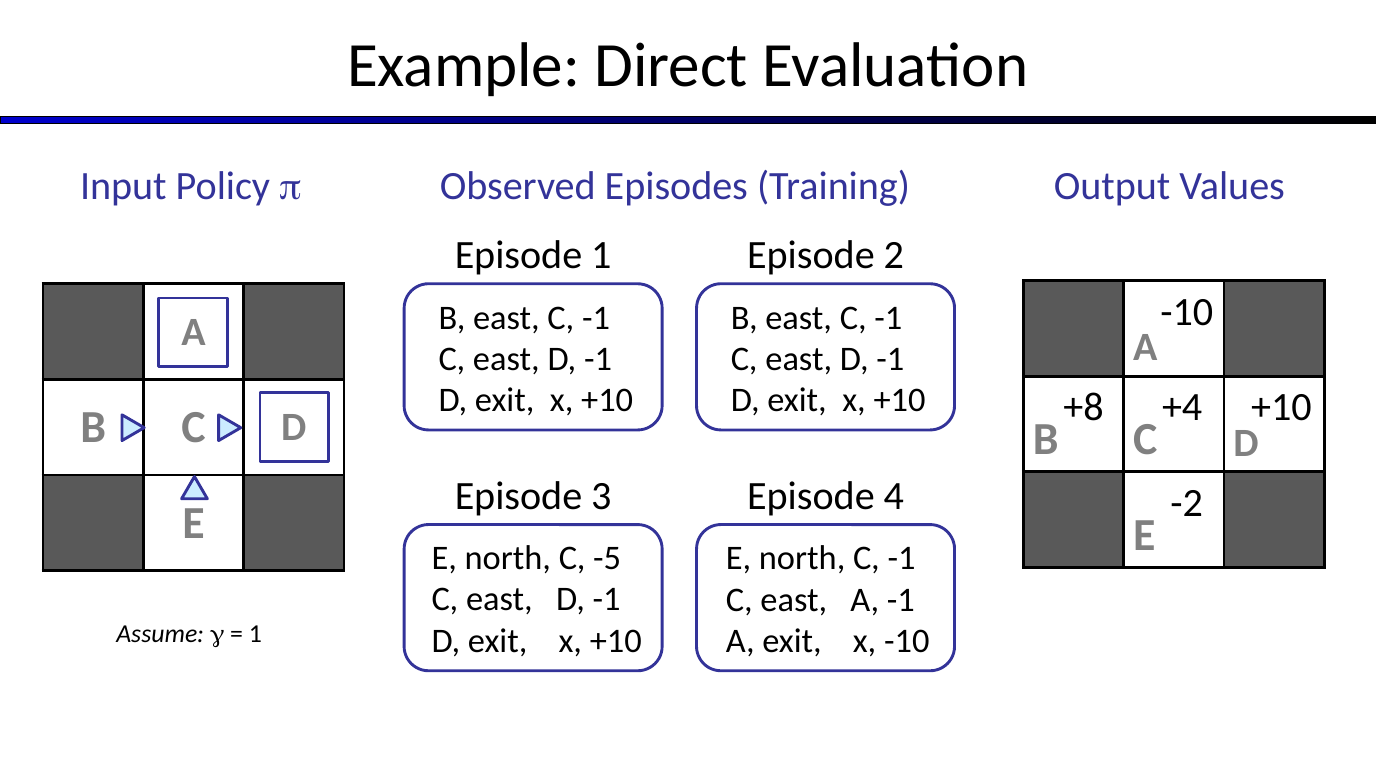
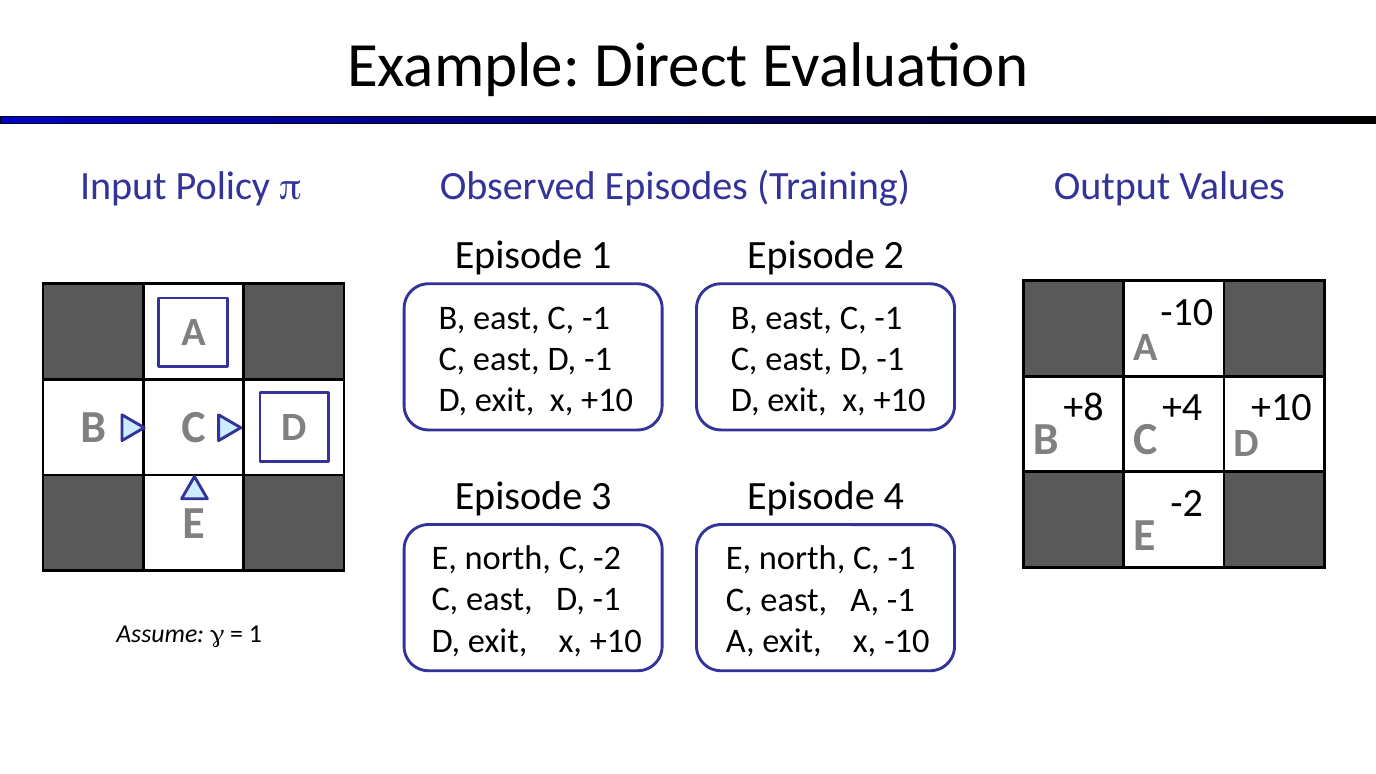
C -5: -5 -> -2 (607, 558)
